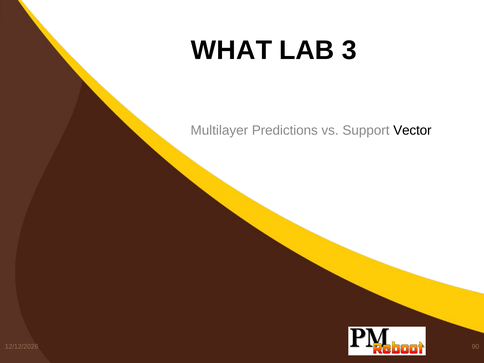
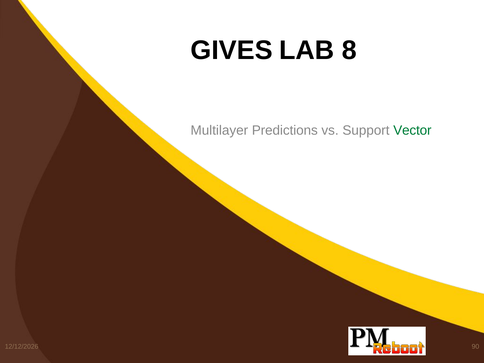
WHAT: WHAT -> GIVES (232, 50)
3: 3 -> 8 (349, 50)
Vector colour: black -> green (412, 130)
